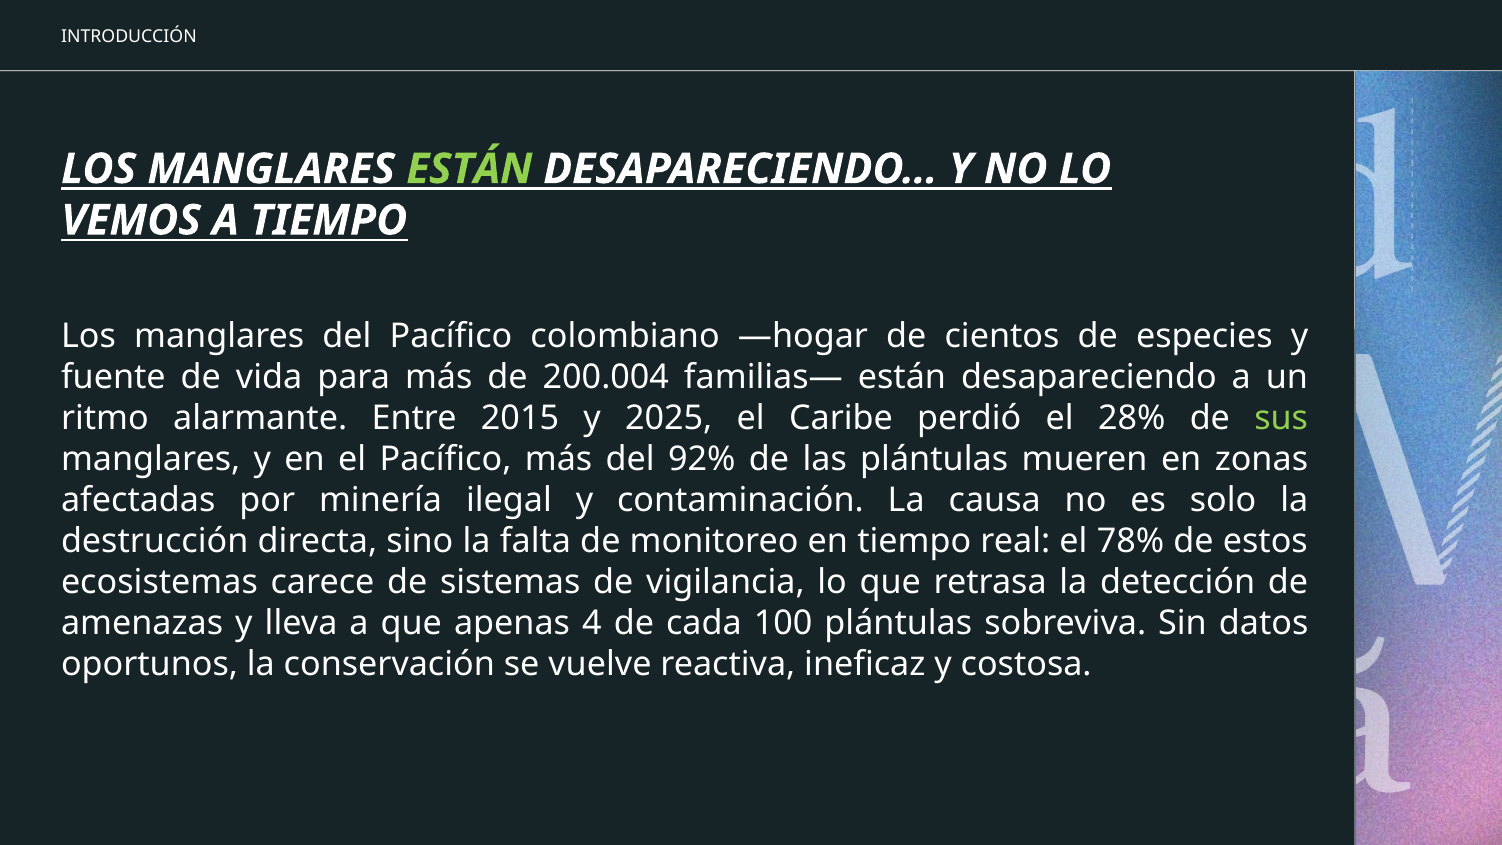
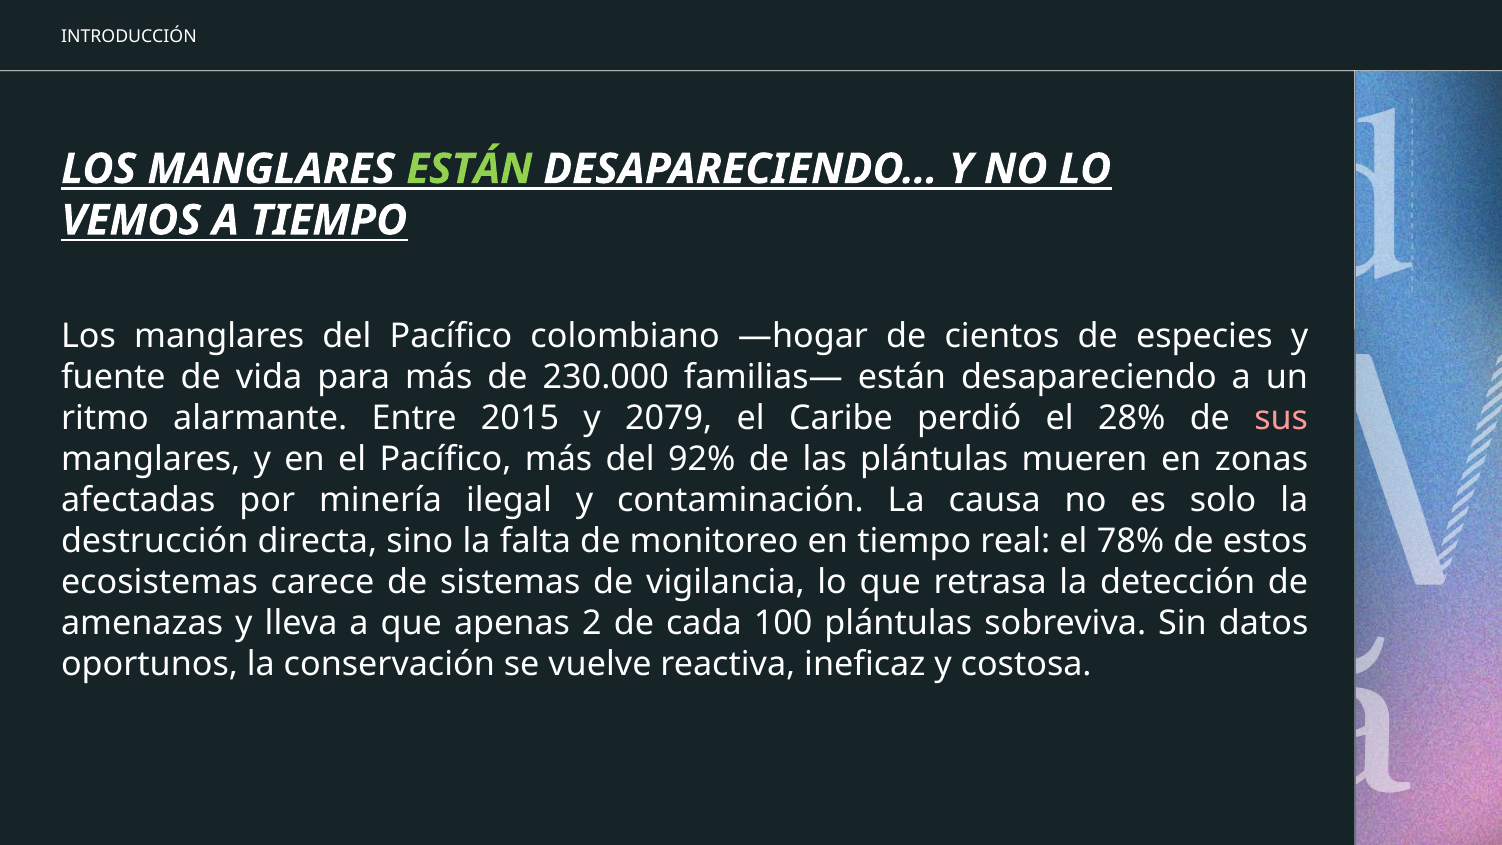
200.004: 200.004 -> 230.000 (606, 377)
2025: 2025 -> 2079 (669, 418)
sus colour: light green -> pink (1281, 418)
4: 4 -> 2 (592, 623)
